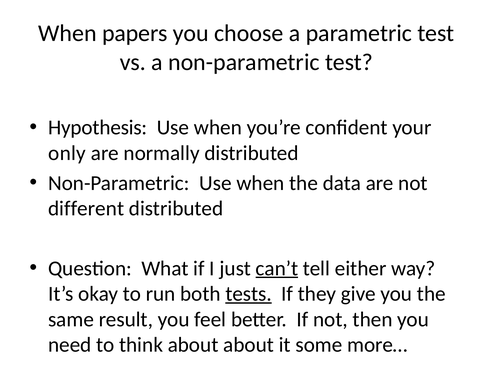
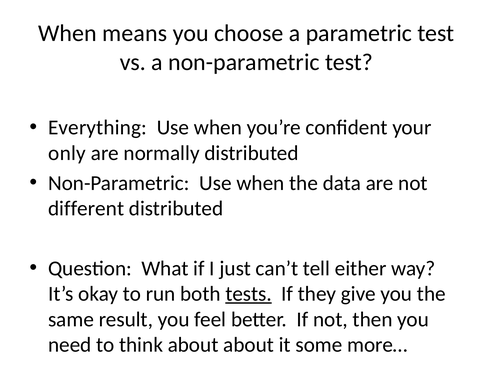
papers: papers -> means (135, 33)
Hypothesis: Hypothesis -> Everything (98, 128)
can’t underline: present -> none (277, 268)
